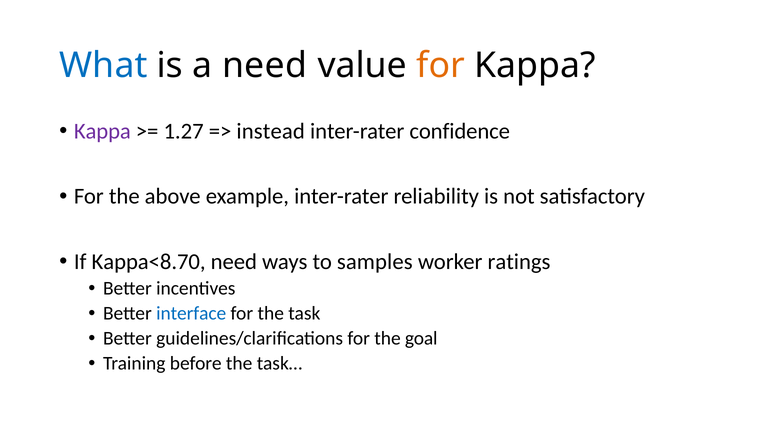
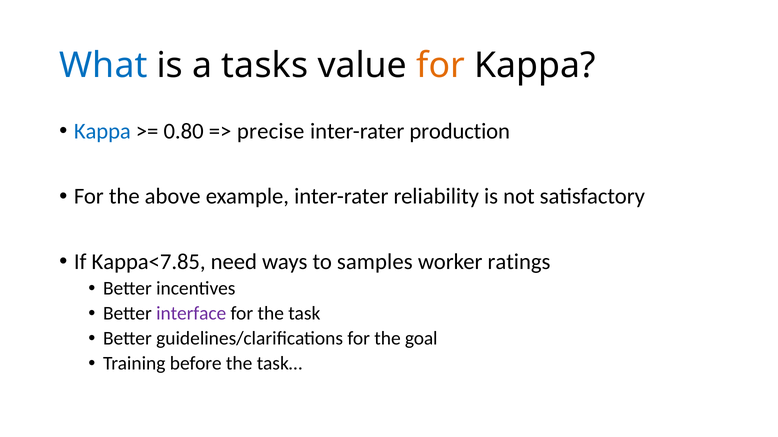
a need: need -> tasks (265, 65)
Kappa colour: purple -> blue (102, 132)
1.27: 1.27 -> 0.80 (184, 132)
instead: instead -> precise (271, 132)
confidence: confidence -> production (460, 132)
Kappa<8.70: Kappa<8.70 -> Kappa<7.85 (149, 262)
interface colour: blue -> purple (191, 314)
